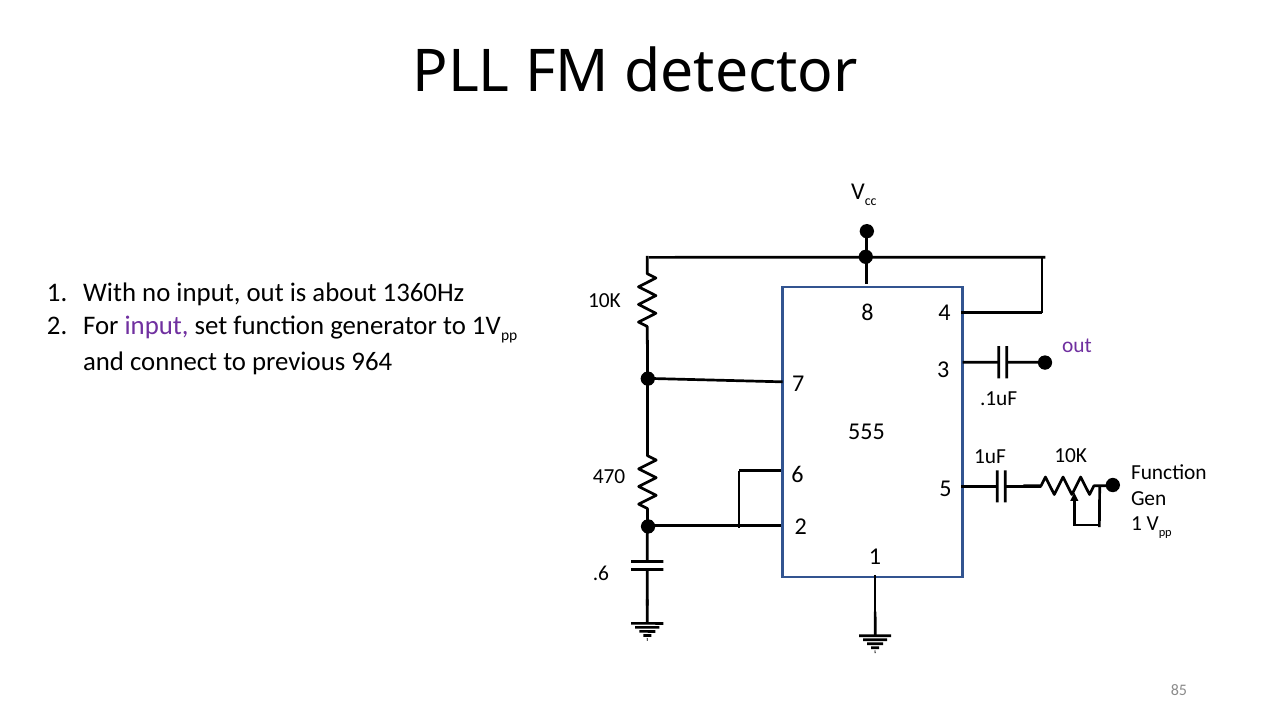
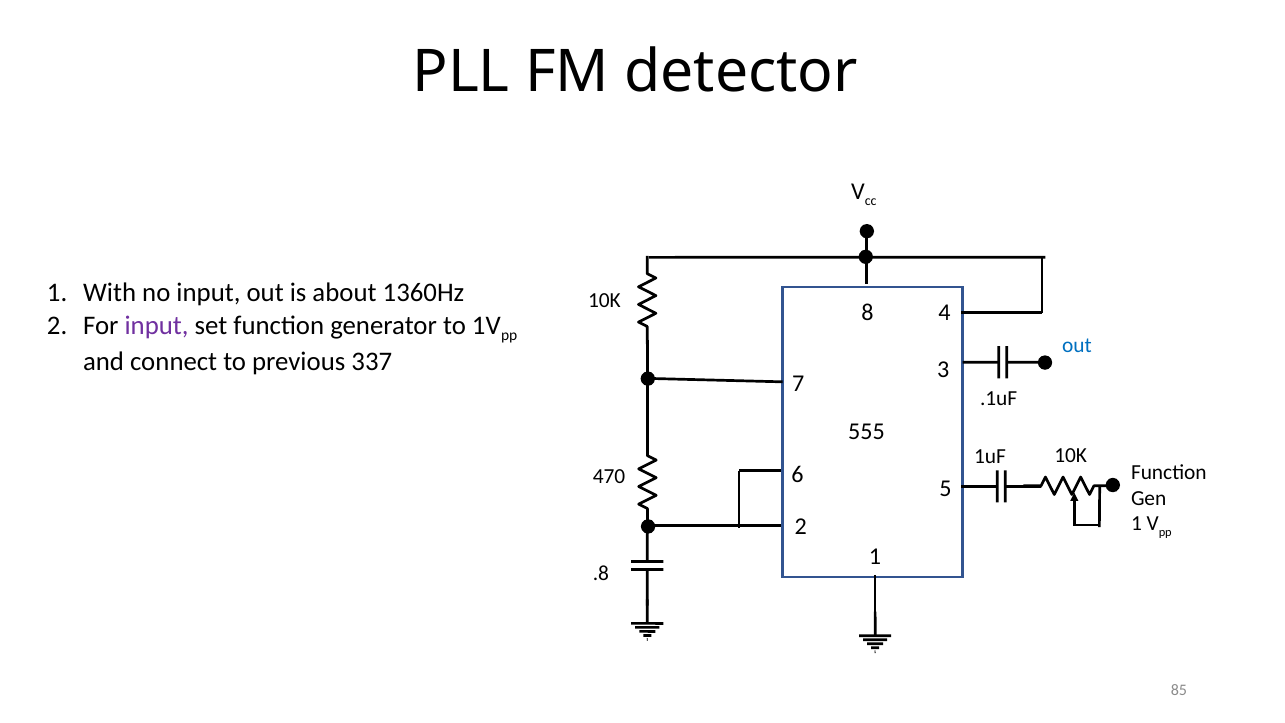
out colour: purple -> blue (1077, 345)
964: 964 -> 337 (372, 362)
.6: .6 -> .8 (601, 573)
